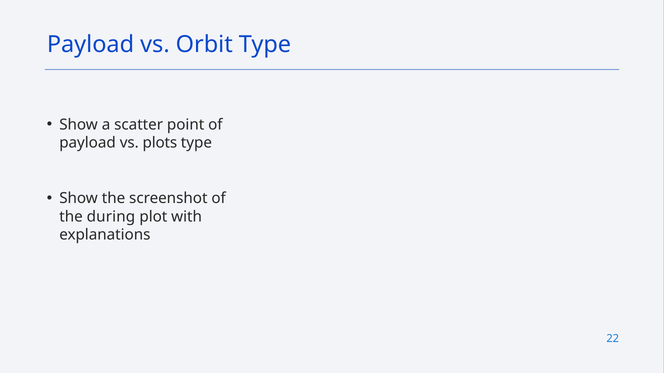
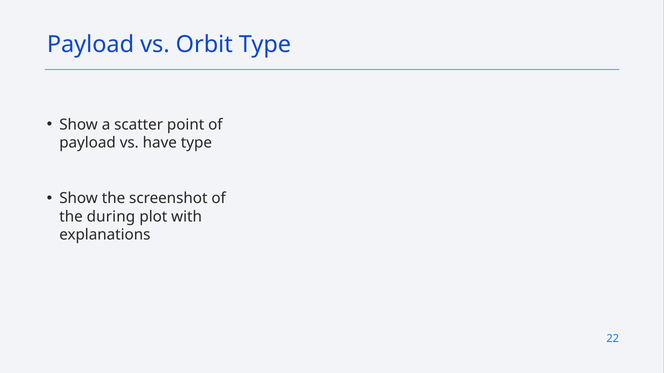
plots: plots -> have (160, 143)
